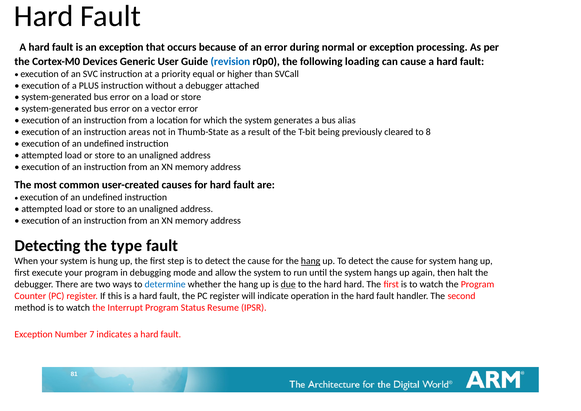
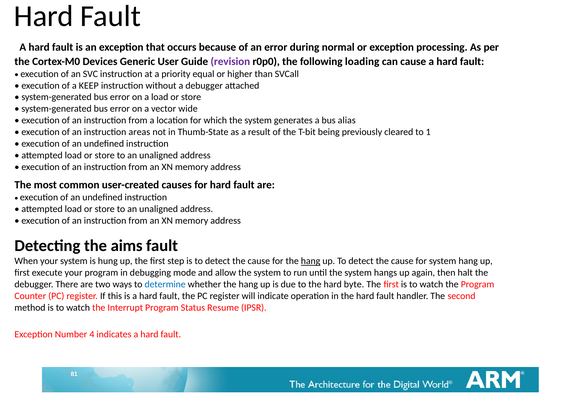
revision colour: blue -> purple (230, 61)
PLUS: PLUS -> KEEP (89, 85)
vector error: error -> wide (188, 109)
8: 8 -> 1 (428, 132)
type: type -> aims (127, 246)
due underline: present -> none (288, 284)
hard hard: hard -> byte (354, 284)
7: 7 -> 4 (92, 334)
